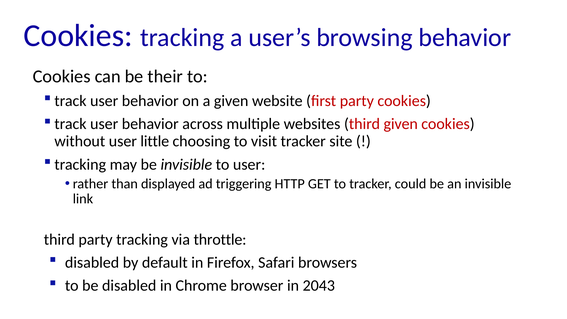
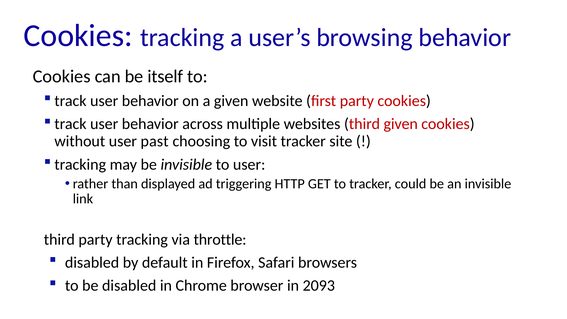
their: their -> itself (165, 76)
little: little -> past (155, 141)
2043: 2043 -> 2093 (319, 286)
